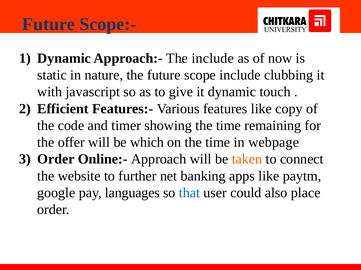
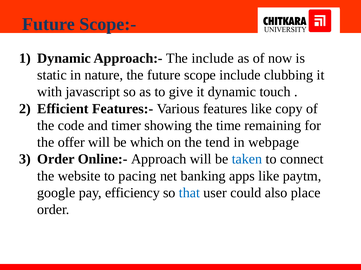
on the time: time -> tend (218, 143)
taken colour: orange -> blue (247, 160)
further: further -> pacing (137, 176)
languages: languages -> efficiency (132, 193)
